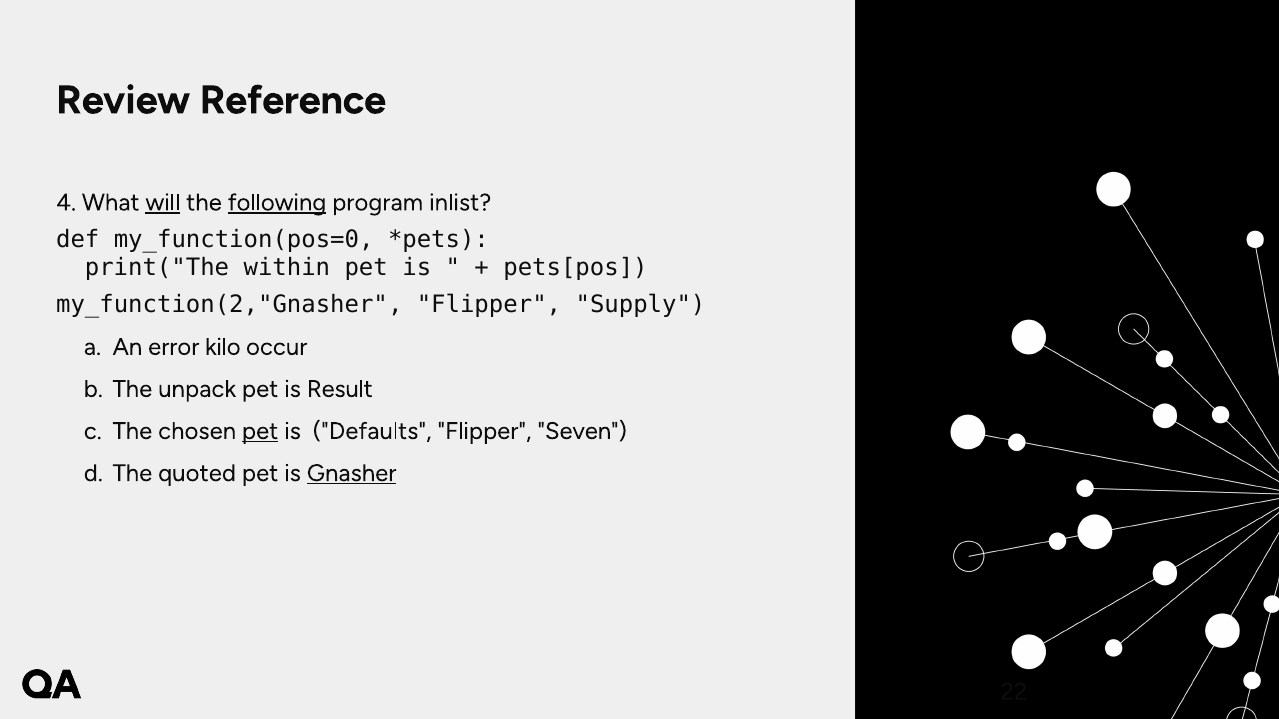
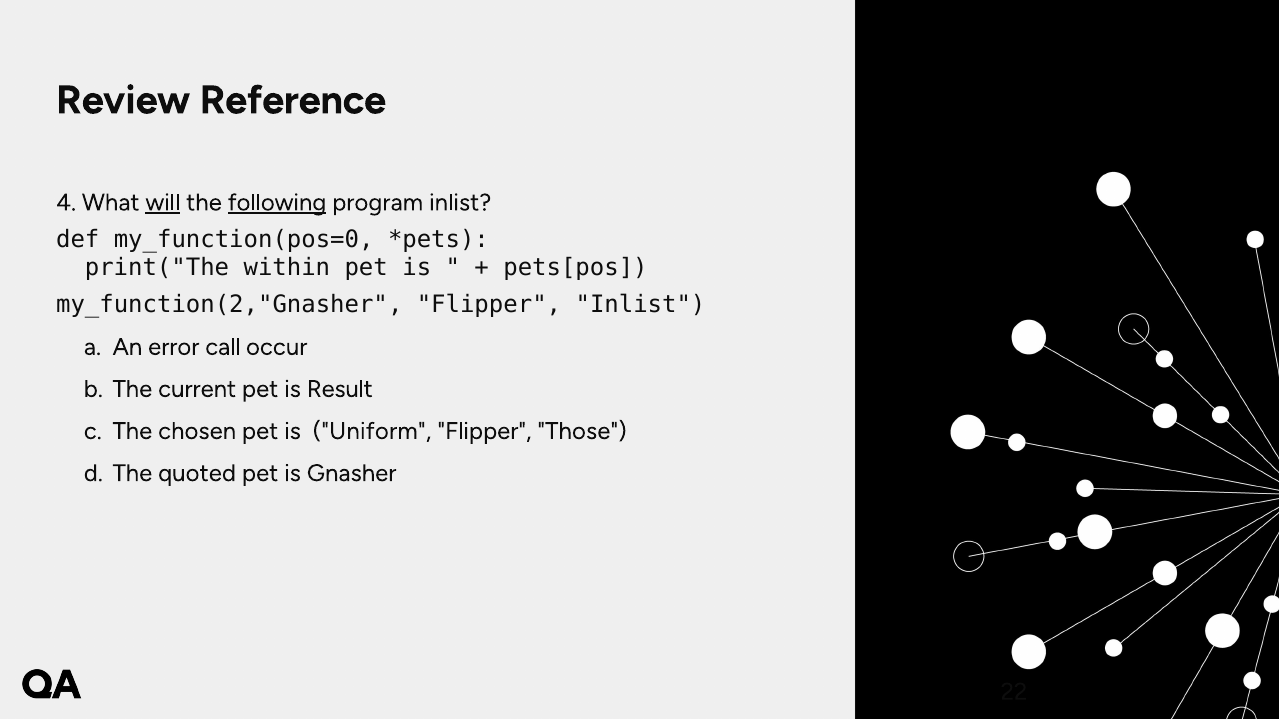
Flipper Supply: Supply -> Inlist (641, 305)
kilo: kilo -> call (223, 347)
unpack: unpack -> current (197, 389)
pet underline: present -> none (260, 431)
Defaults: Defaults -> Uniform (372, 431)
Seven: Seven -> Those (582, 431)
Gnasher underline: present -> none (352, 473)
